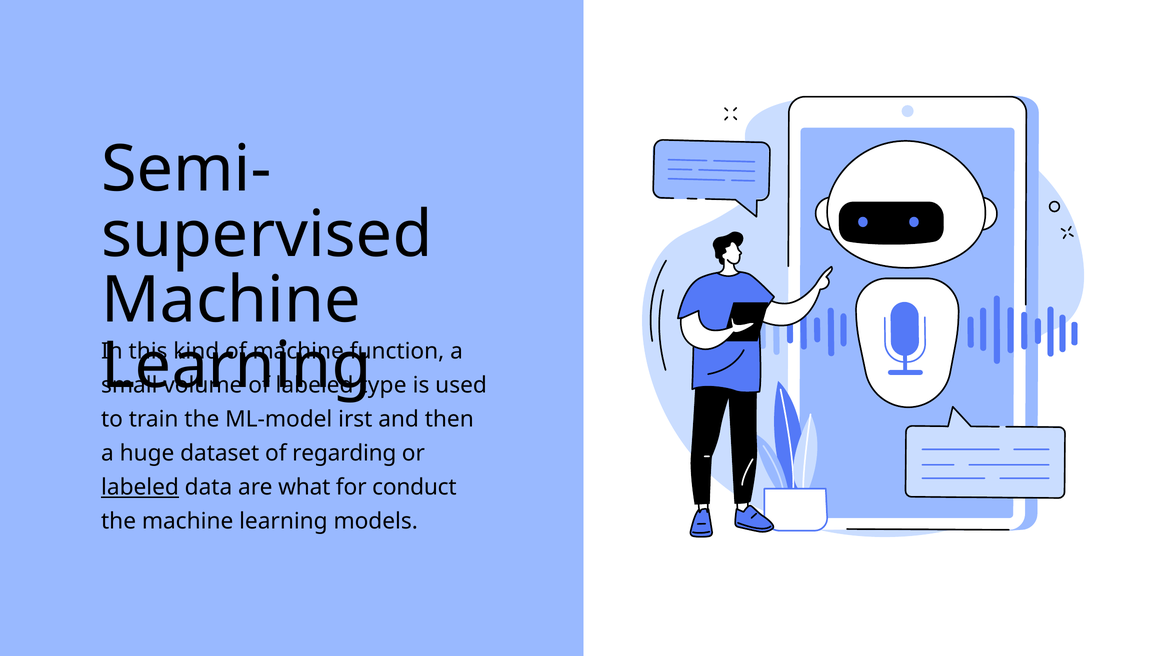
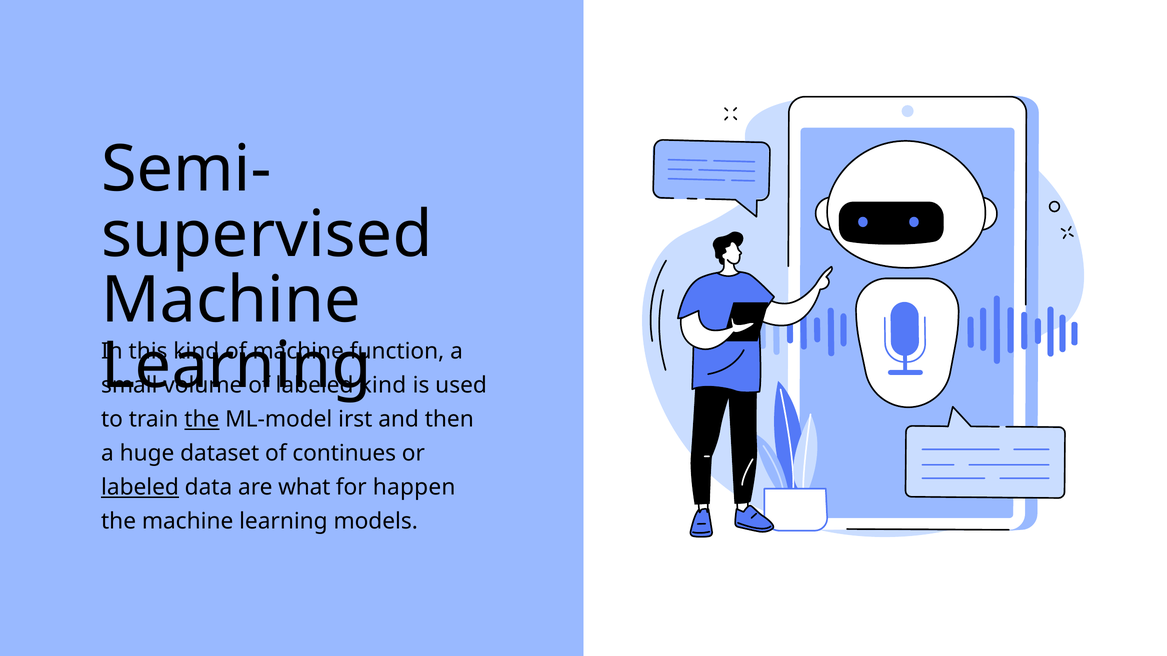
type: type -> kind (383, 386)
the underline: none -> present (202, 420)
regarding: regarding -> continues (344, 454)
conduct: conduct -> happen (414, 488)
